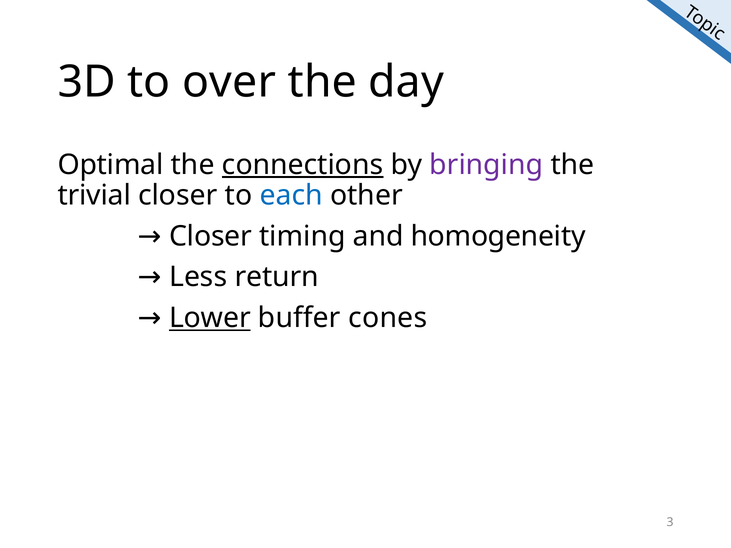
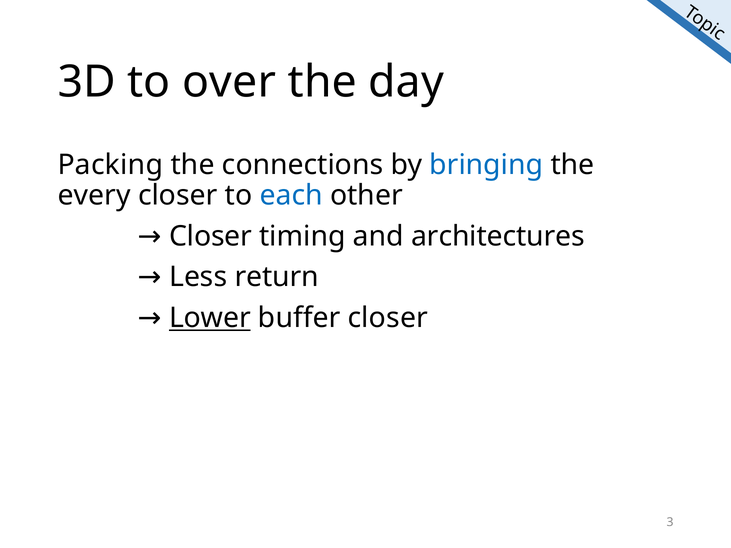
Optimal: Optimal -> Packing (110, 165)
connections underline: present -> none (303, 165)
bringing colour: purple -> blue (486, 165)
trivial: trivial -> every (94, 195)
homogeneity: homogeneity -> architectures (498, 236)
buffer cones: cones -> closer (388, 318)
